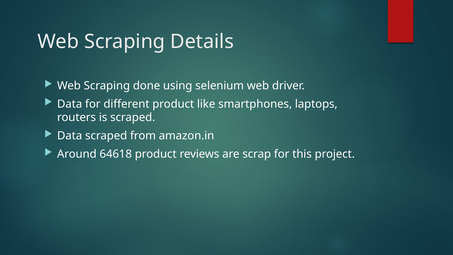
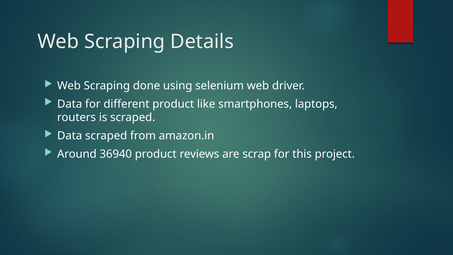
64618: 64618 -> 36940 (116, 154)
